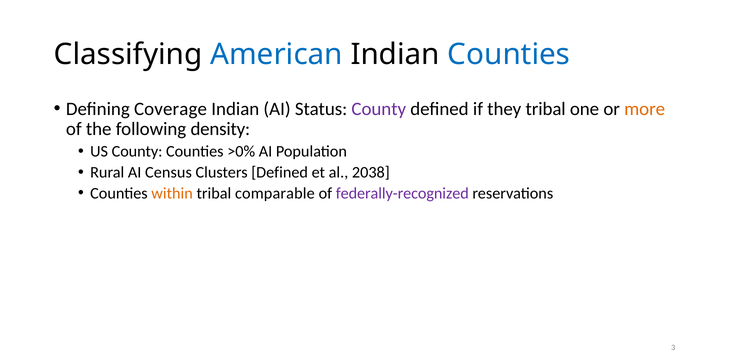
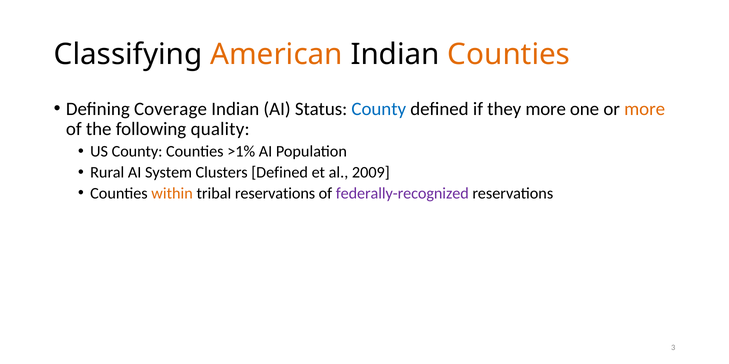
American colour: blue -> orange (277, 54)
Counties colour: blue -> orange (509, 54)
County colour: purple -> blue (379, 109)
they tribal: tribal -> more (546, 109)
density: density -> quality (220, 129)
>0%: >0% -> >1% (241, 152)
Census: Census -> System (169, 173)
2038: 2038 -> 2009 (371, 173)
tribal comparable: comparable -> reservations (275, 193)
